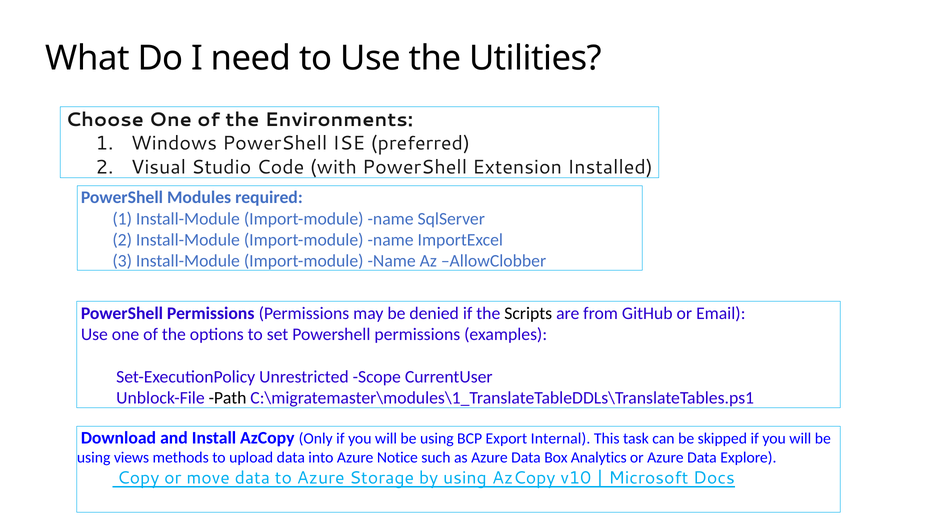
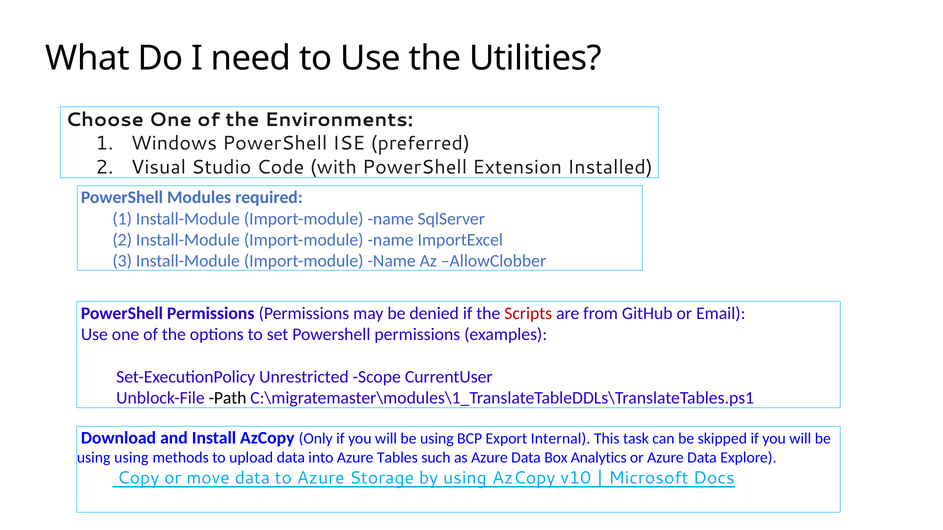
Scripts colour: black -> red (528, 314)
using views: views -> using (131, 458)
Notice: Notice -> Tables (397, 458)
